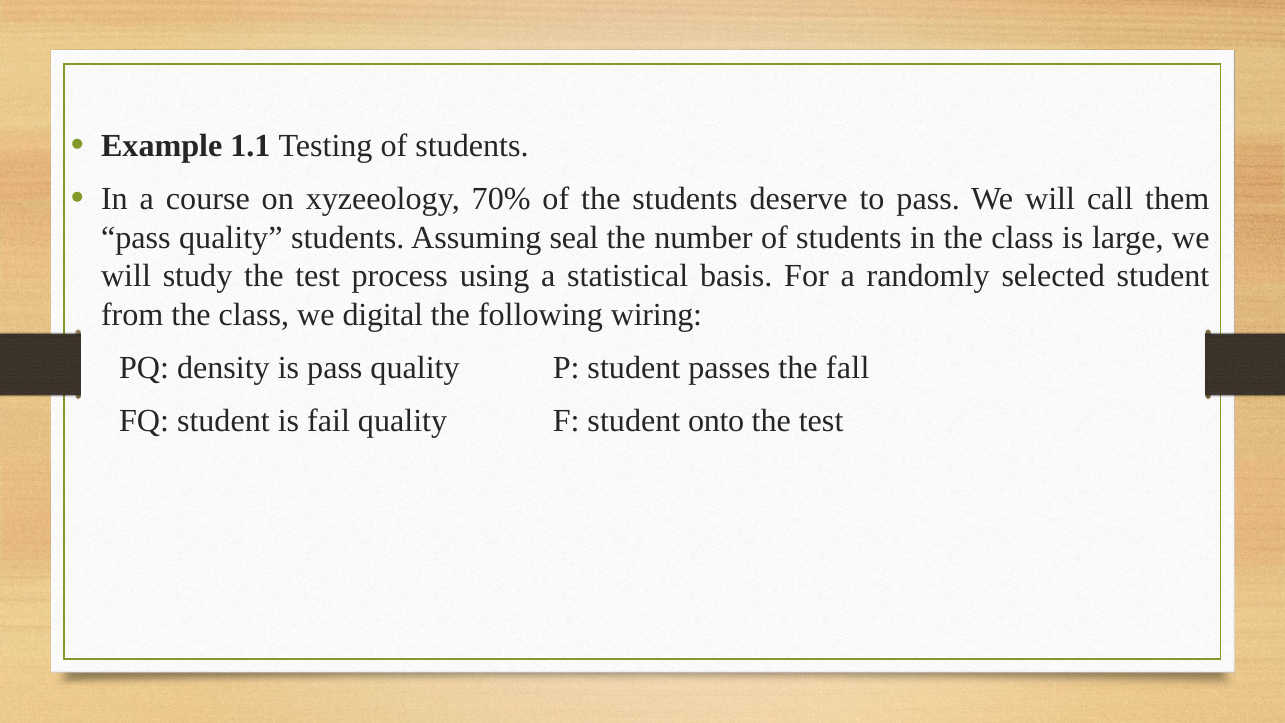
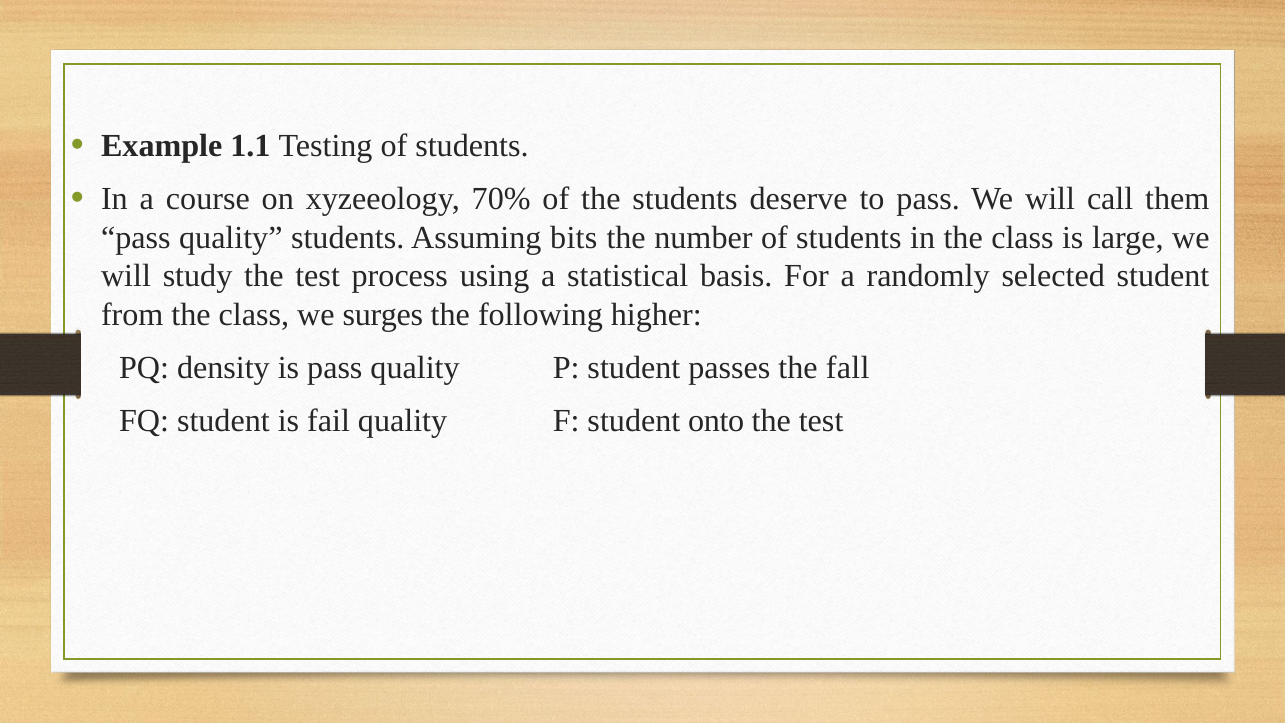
seal: seal -> bits (574, 238)
digital: digital -> surges (383, 315)
wiring: wiring -> higher (656, 315)
